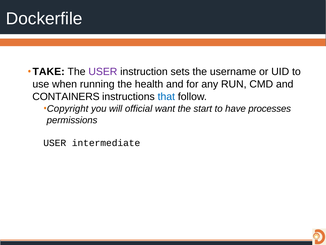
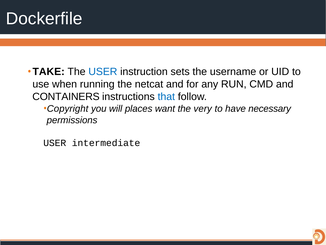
USER colour: purple -> blue (103, 72)
health: health -> netcat (149, 84)
official: official -> places (139, 108)
start: start -> very (203, 108)
processes: processes -> necessary (270, 108)
